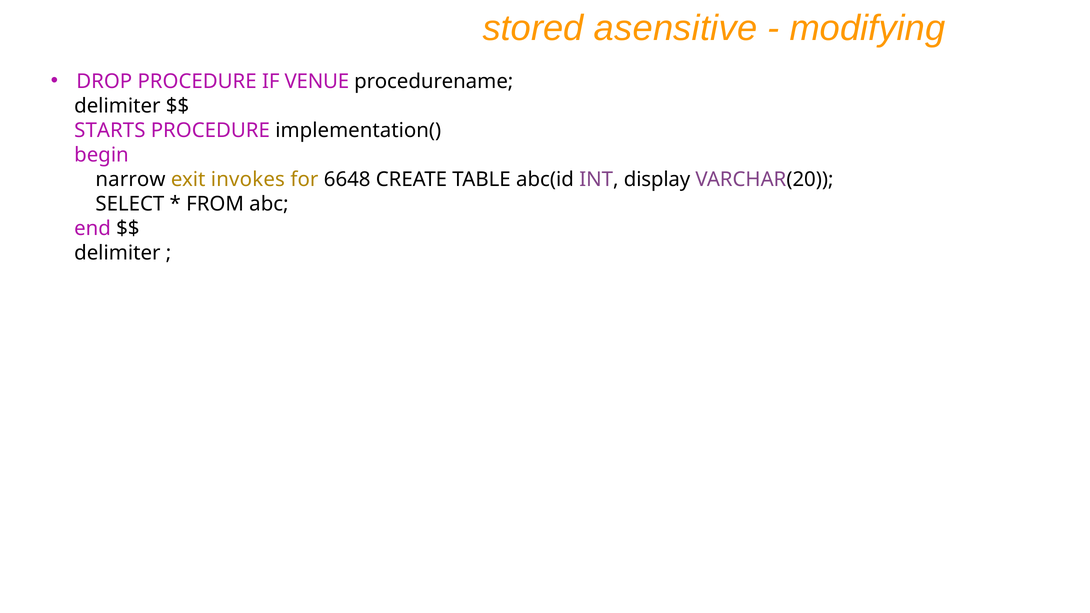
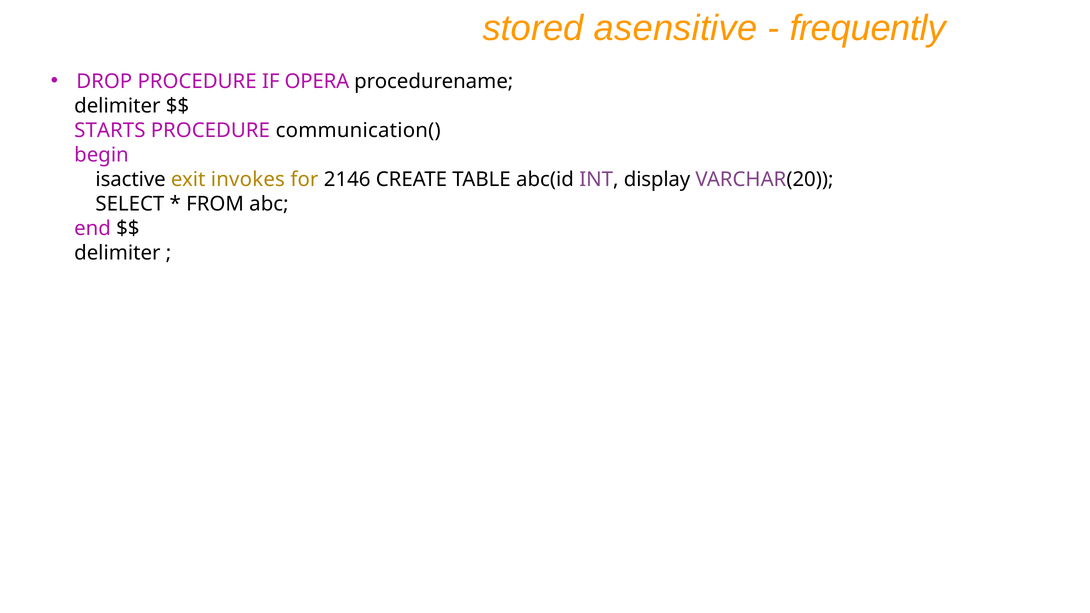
modifying: modifying -> frequently (868, 28)
VENUE: VENUE -> OPERA (317, 81)
implementation(: implementation( -> communication( (358, 130)
narrow: narrow -> isactive (131, 179)
6648: 6648 -> 2146 (347, 179)
